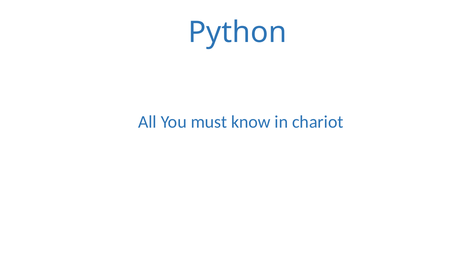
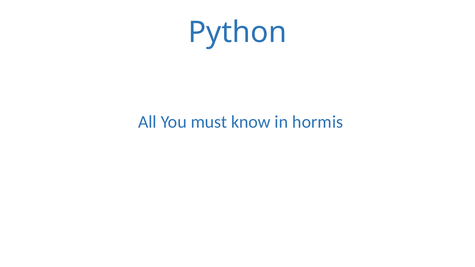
chariot: chariot -> hormis (318, 122)
